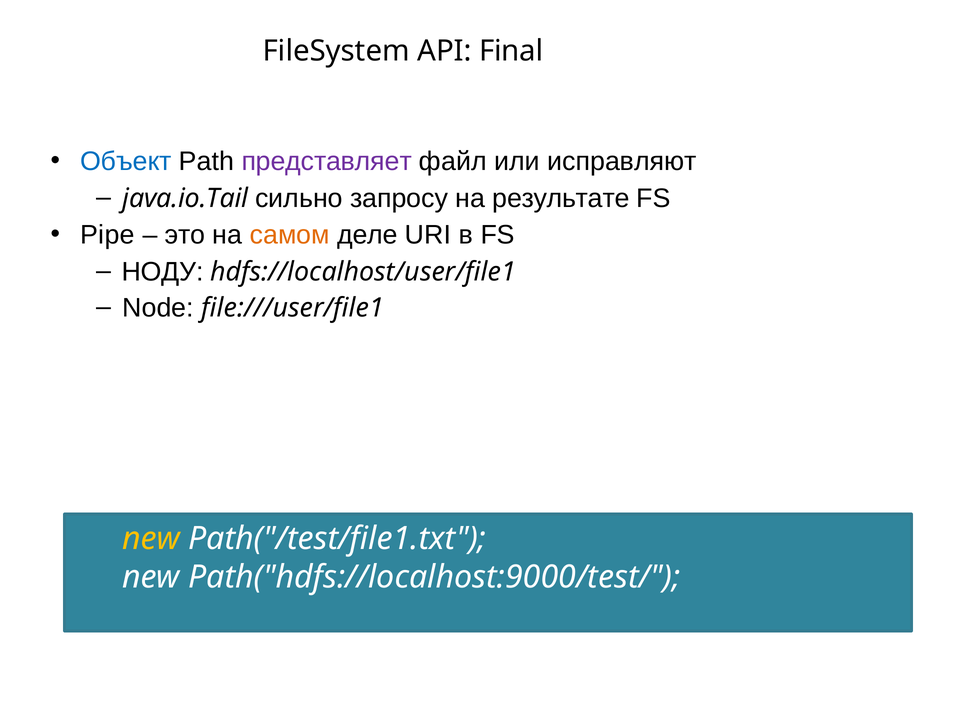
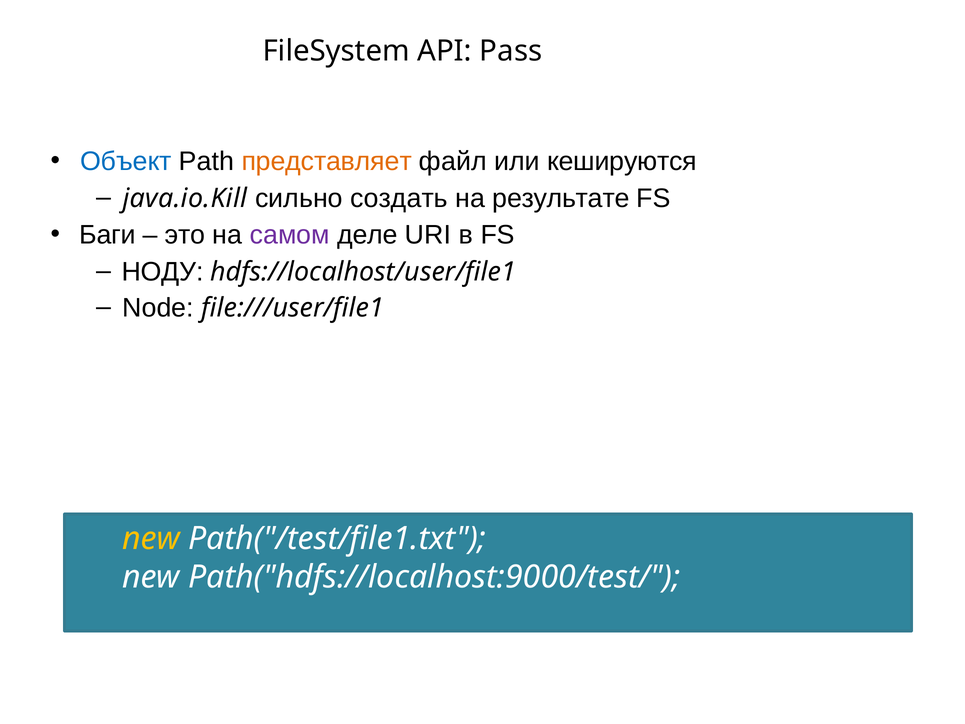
Final: Final -> Pass (511, 51)
представляет colour: purple -> orange (327, 162)
исправляют: исправляют -> кешируются (622, 162)
java.io.Tail: java.io.Tail -> java.io.Kill (185, 198)
запросу: запросу -> создать (399, 198)
Pipe: Pipe -> Баги (108, 235)
самом colour: orange -> purple (290, 235)
